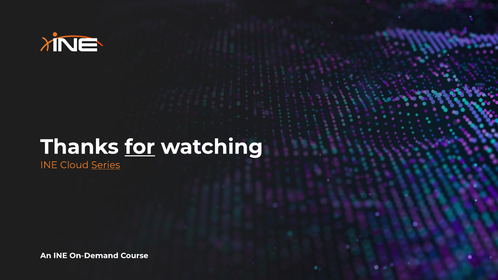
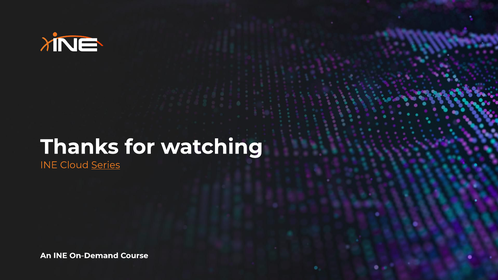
for underline: present -> none (140, 147)
